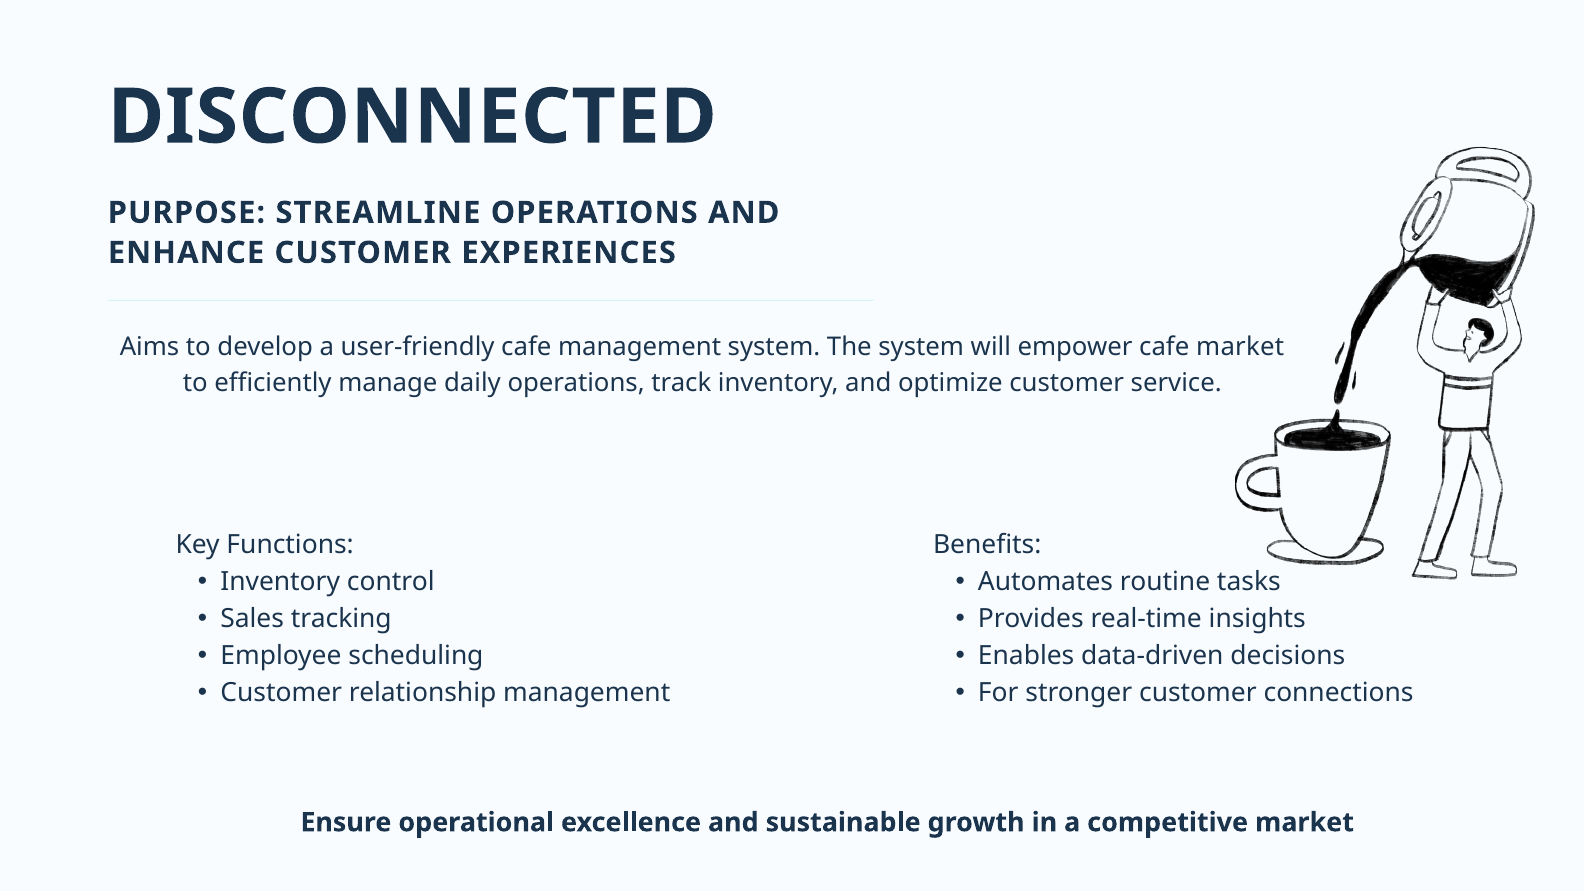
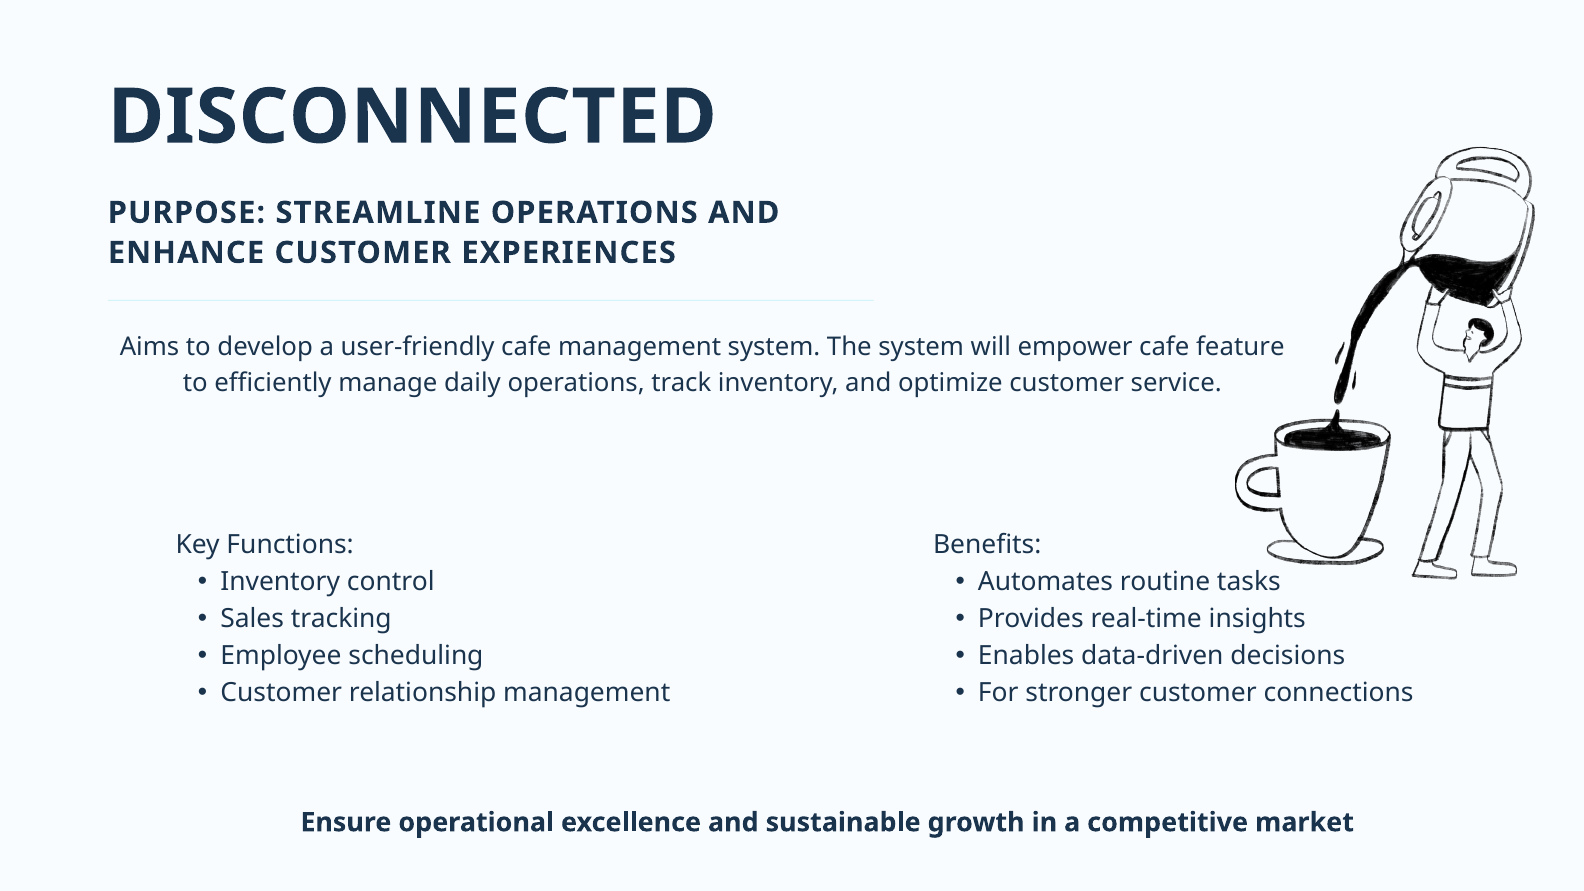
cafe market: market -> feature (1240, 347)
